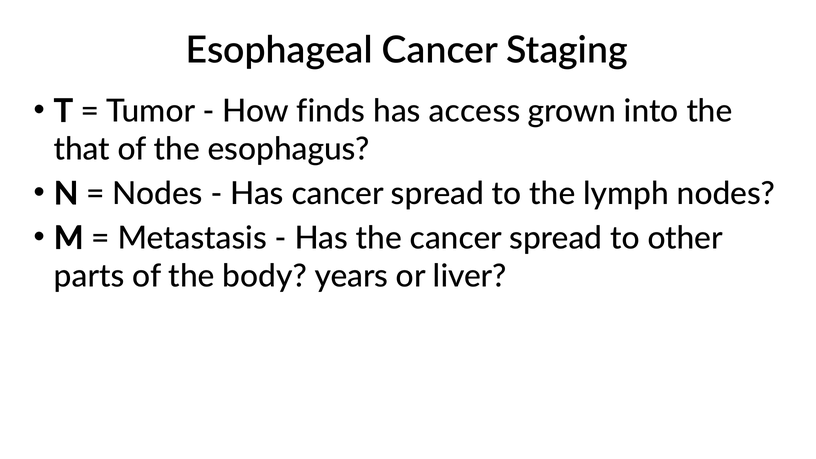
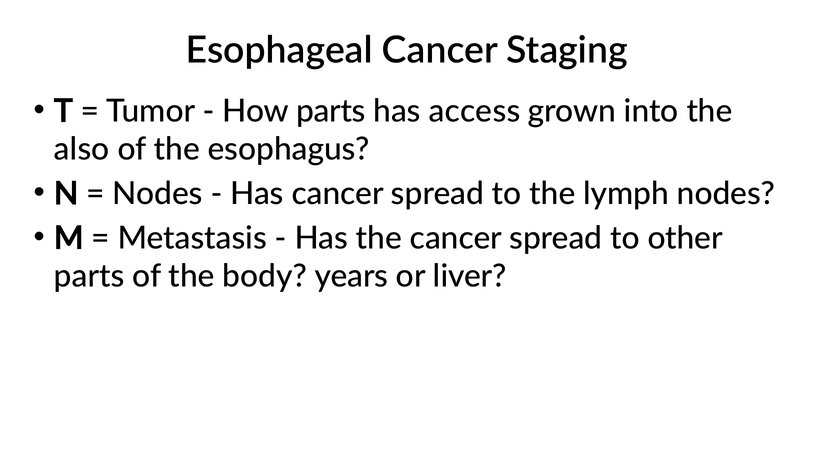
How finds: finds -> parts (331, 111)
that: that -> also (82, 149)
